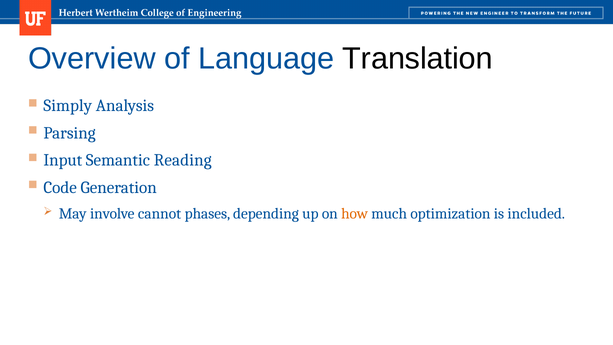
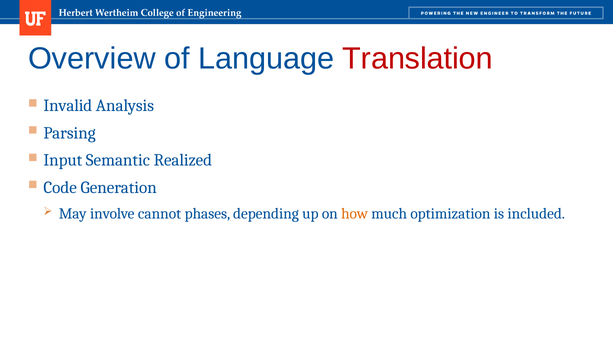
Translation colour: black -> red (418, 59)
Simply: Simply -> Invalid (68, 106)
Reading: Reading -> Realized (183, 160)
